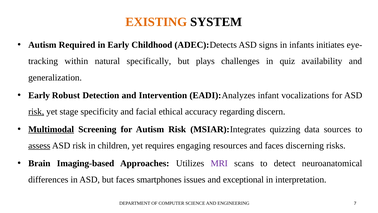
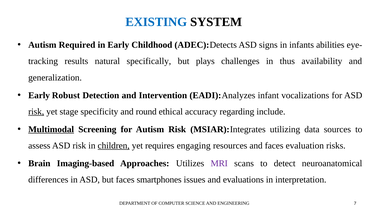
EXISTING colour: orange -> blue (156, 22)
initiates: initiates -> abilities (330, 45)
within: within -> results (76, 61)
quiz: quiz -> thus (287, 61)
facial: facial -> round (146, 111)
discern: discern -> include (271, 111)
quizzing: quizzing -> utilizing (285, 129)
assess underline: present -> none (39, 145)
children underline: none -> present (114, 145)
discerning: discerning -> evaluation (305, 145)
exceptional: exceptional -> evaluations (243, 179)
